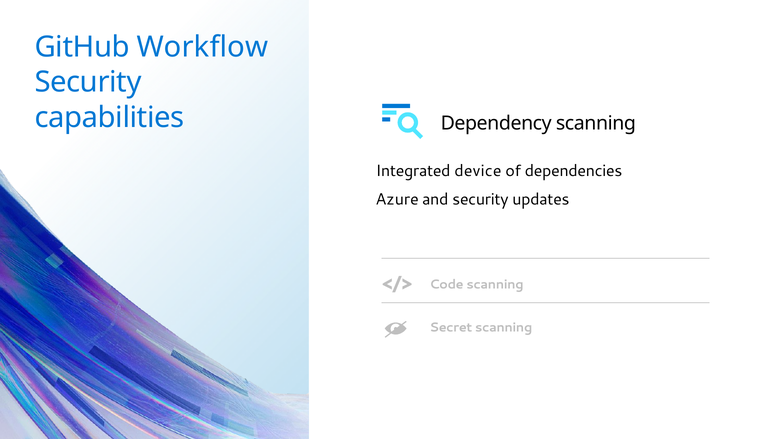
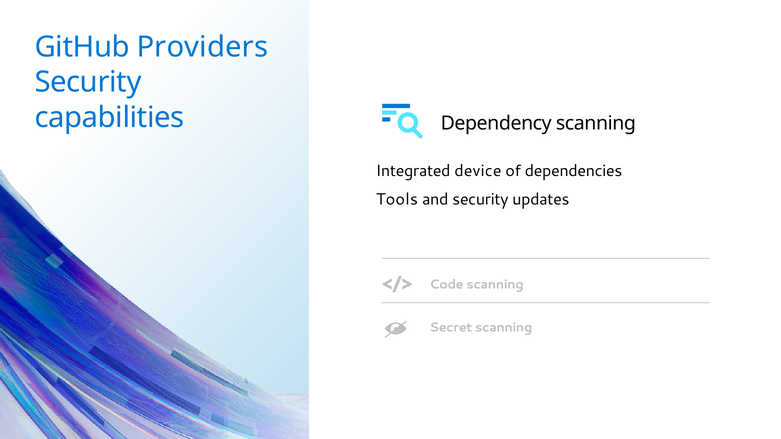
Workflow: Workflow -> Providers (202, 47)
Azure: Azure -> Tools (397, 200)
